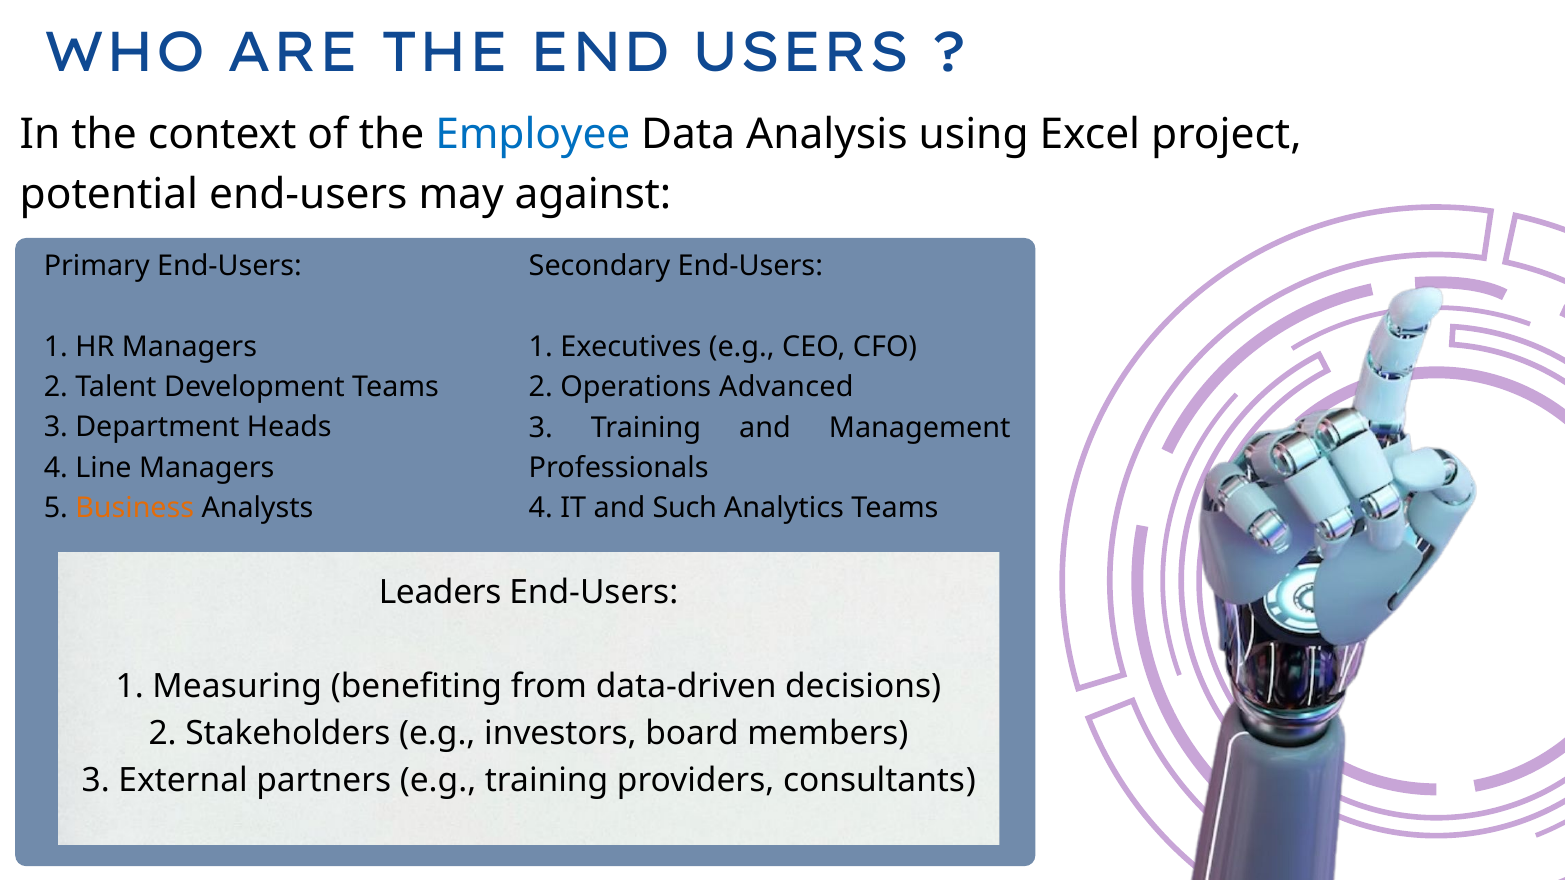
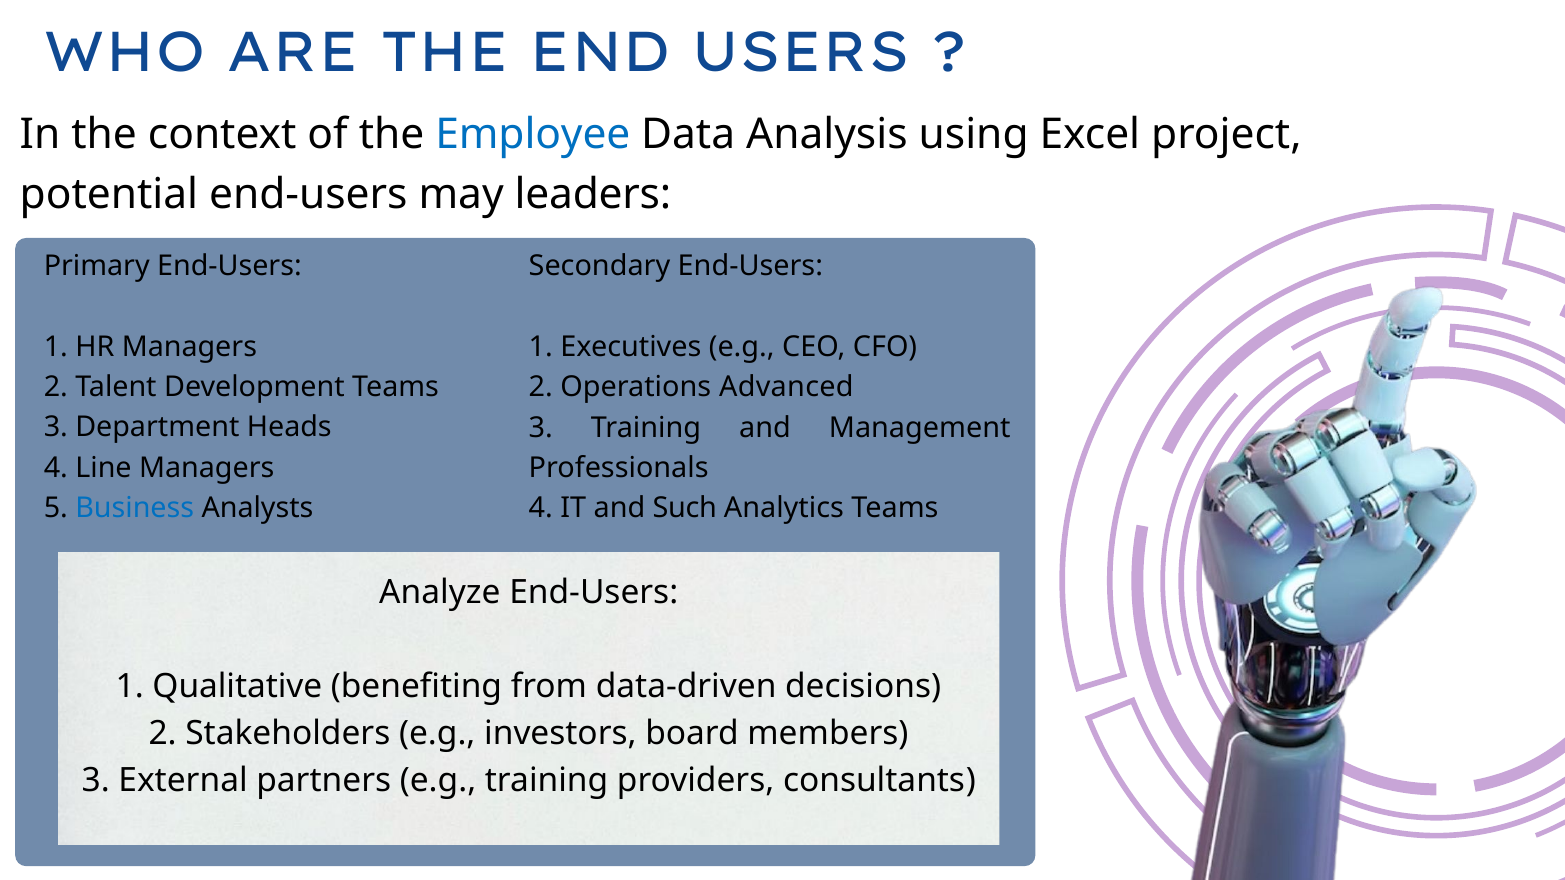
against: against -> leaders (593, 194)
Business colour: orange -> blue (135, 508)
Leaders: Leaders -> Analyze (440, 593)
Measuring: Measuring -> Qualitative (237, 686)
